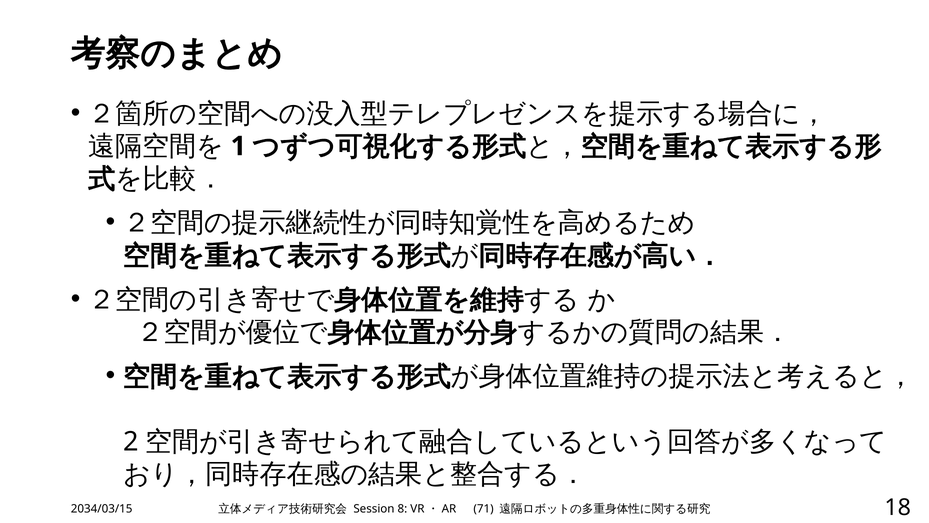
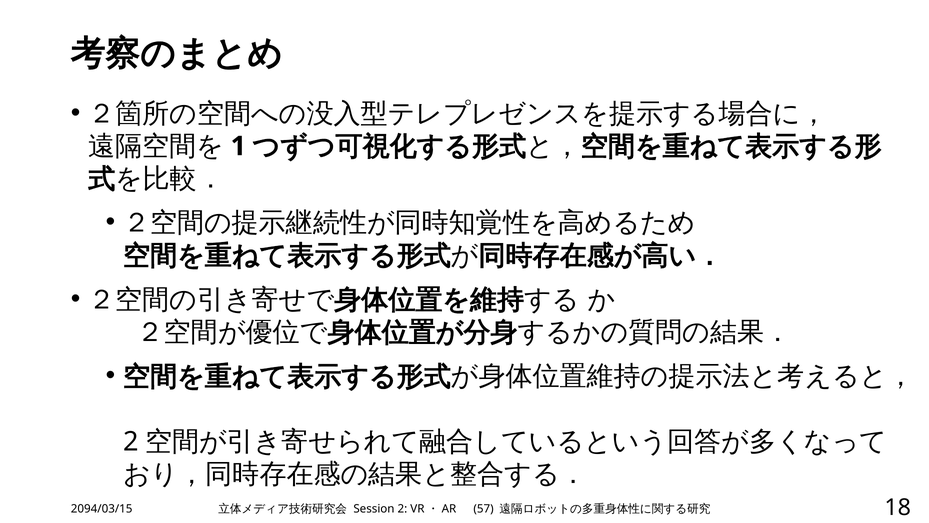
2034/03/15: 2034/03/15 -> 2094/03/15 (102, 508)
Session 8: 8 -> 2 (402, 508)
71: 71 -> 57 (484, 508)
